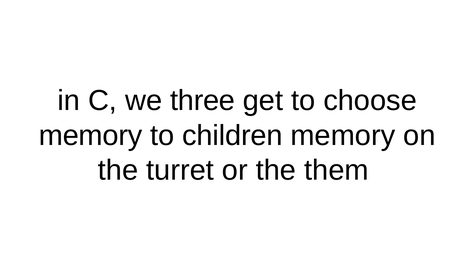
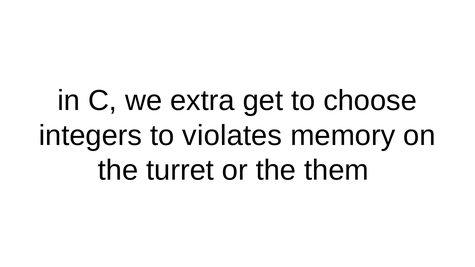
three: three -> extra (202, 101)
memory: memory -> integers (90, 136)
children: children -> violates (232, 136)
